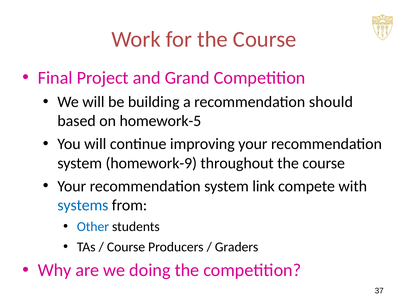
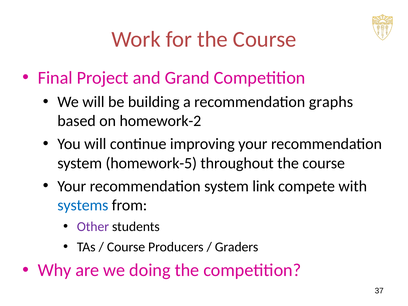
should: should -> graphs (331, 102)
homework-5: homework-5 -> homework-2 (160, 121)
homework-9: homework-9 -> homework-5 (151, 163)
Other colour: blue -> purple (93, 227)
